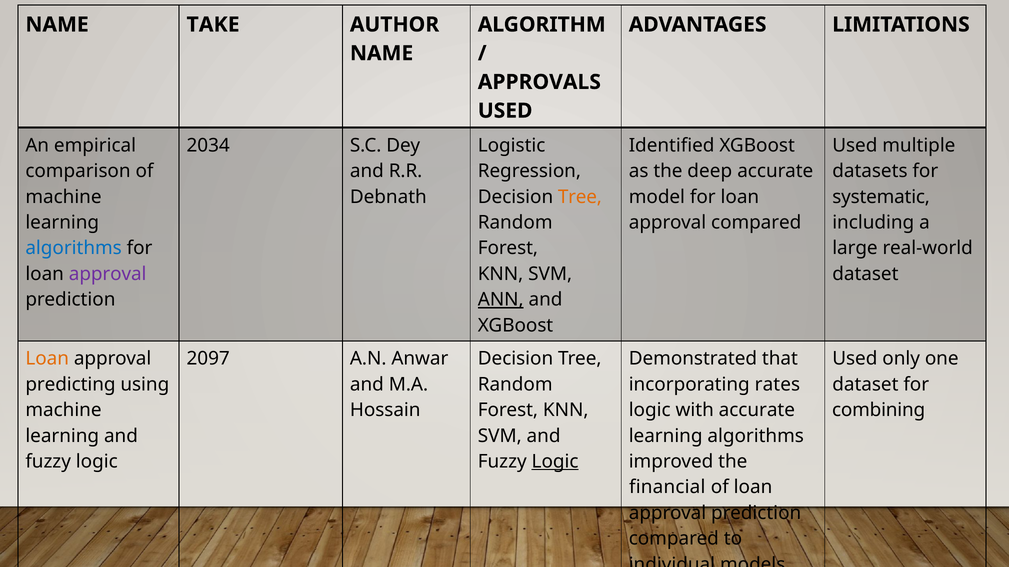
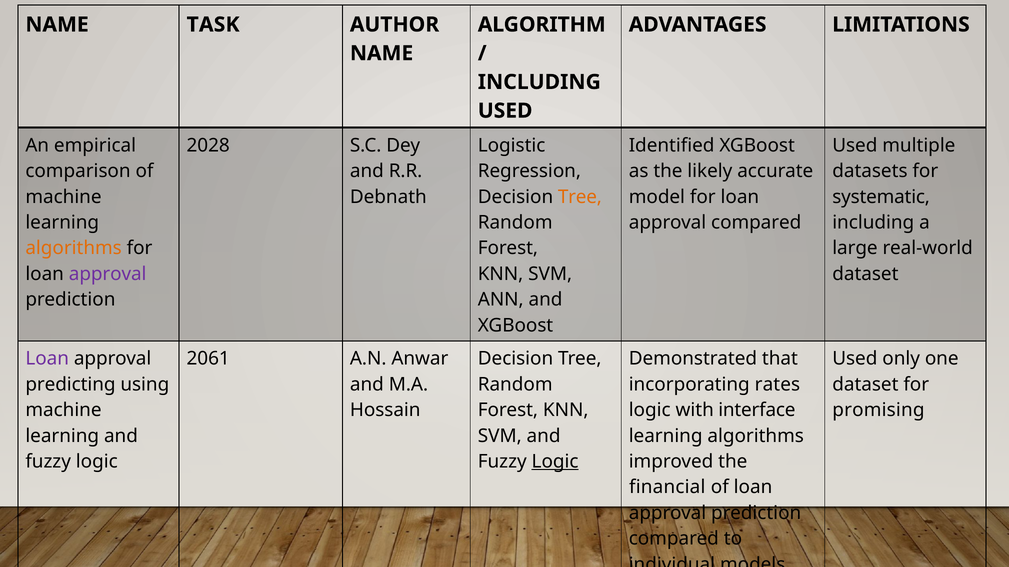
TAKE: TAKE -> TASK (213, 25)
APPROVALS: APPROVALS -> INCLUDING (539, 82)
2034: 2034 -> 2028 (208, 145)
deep: deep -> likely (710, 171)
algorithms colour: blue -> orange (74, 248)
ANN underline: present -> none (501, 300)
Loan colour: orange -> purple (47, 359)
2097: 2097 -> 2061 (208, 359)
with accurate: accurate -> interface (757, 411)
combining: combining -> promising (878, 411)
